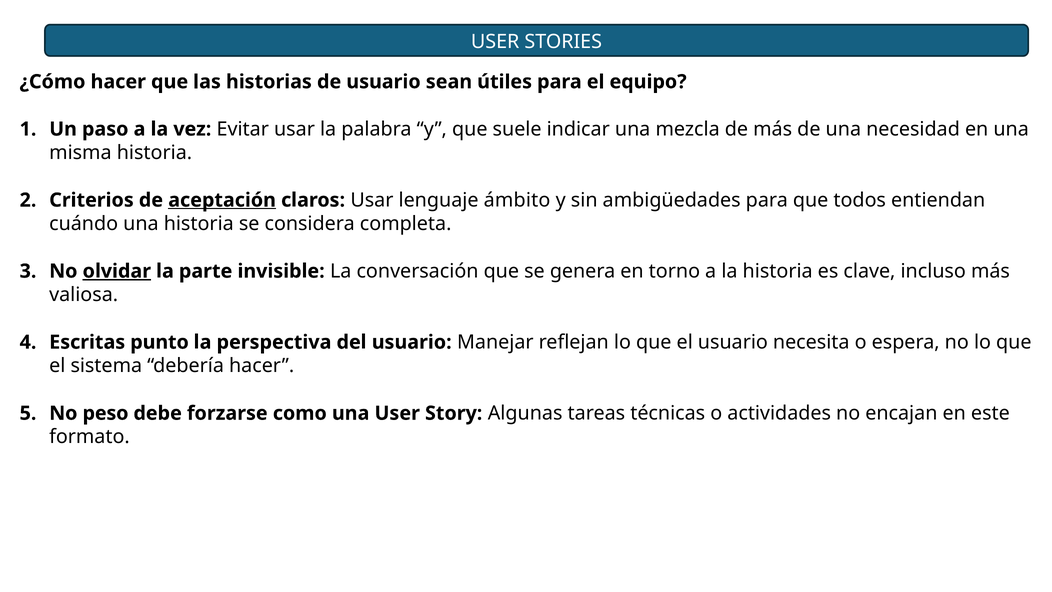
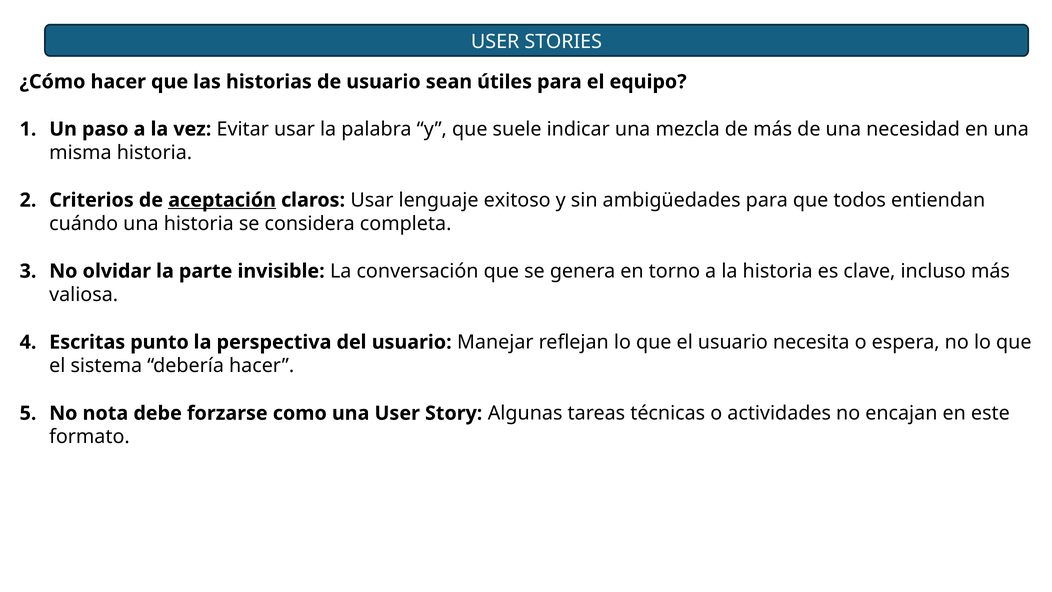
ámbito: ámbito -> exitoso (517, 200)
olvidar underline: present -> none (117, 271)
peso: peso -> nota (105, 413)
